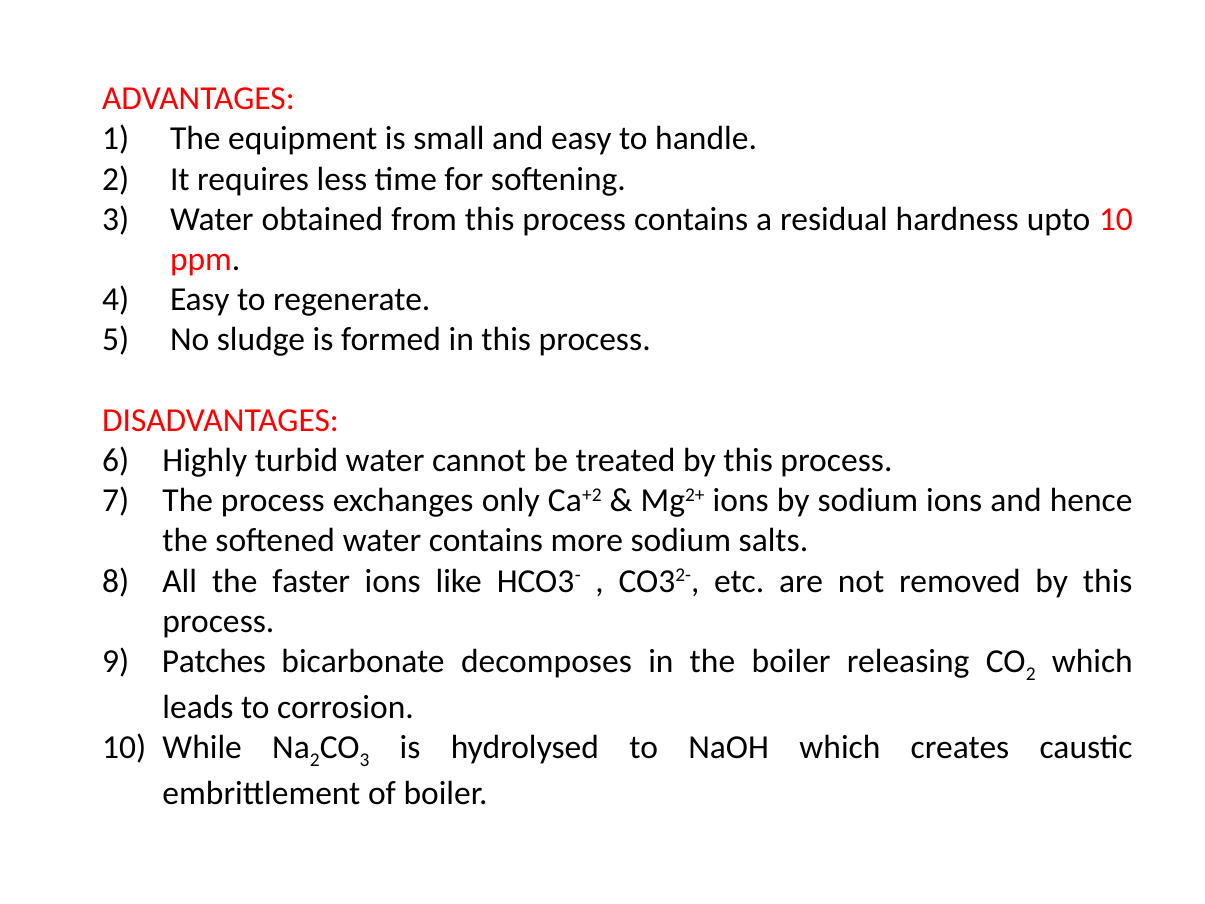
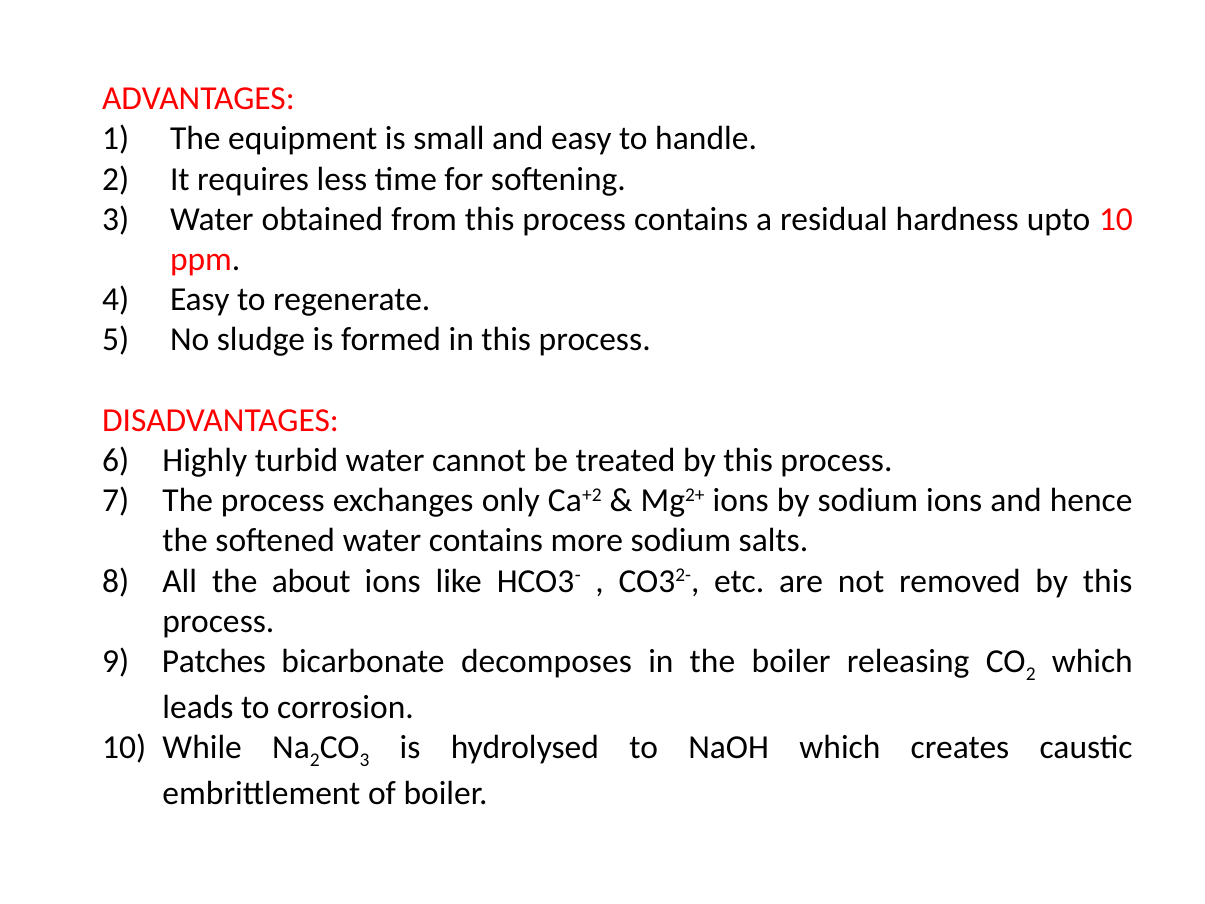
faster: faster -> about (311, 581)
